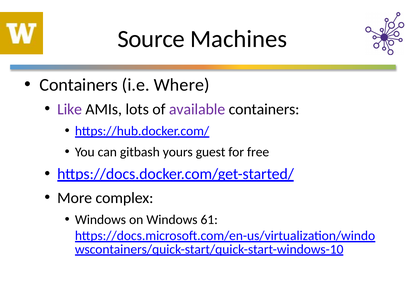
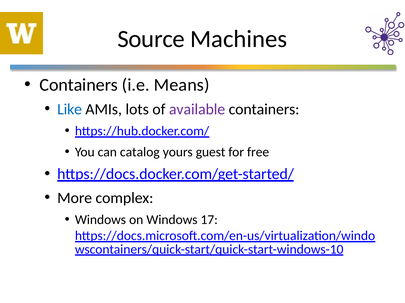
Where: Where -> Means (182, 85)
Like colour: purple -> blue (70, 110)
gitbash: gitbash -> catalog (140, 152)
61: 61 -> 17 (209, 220)
